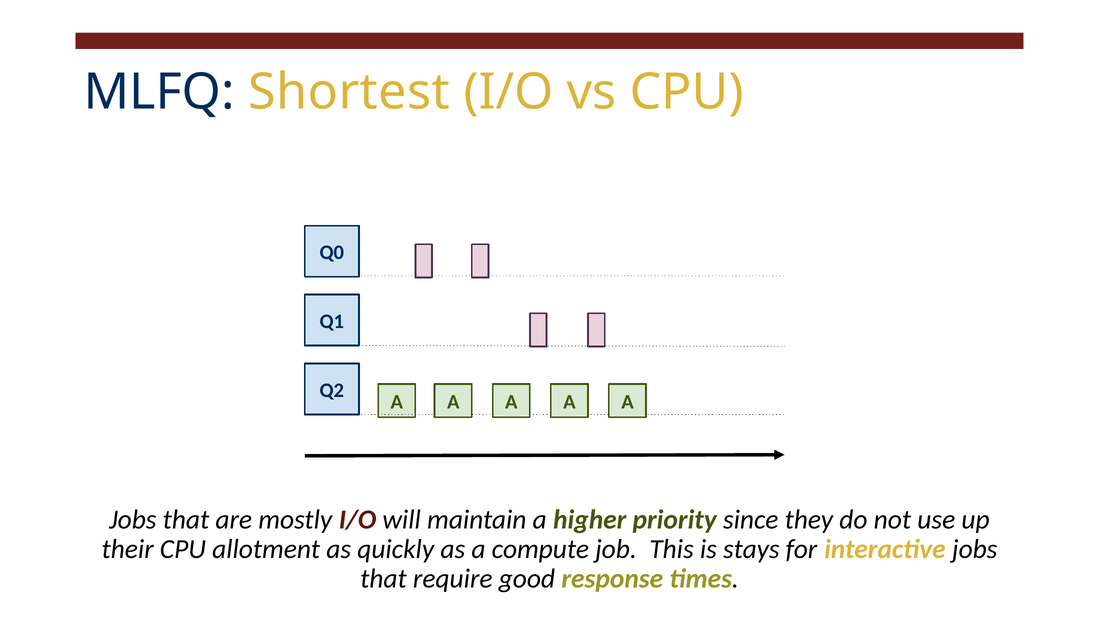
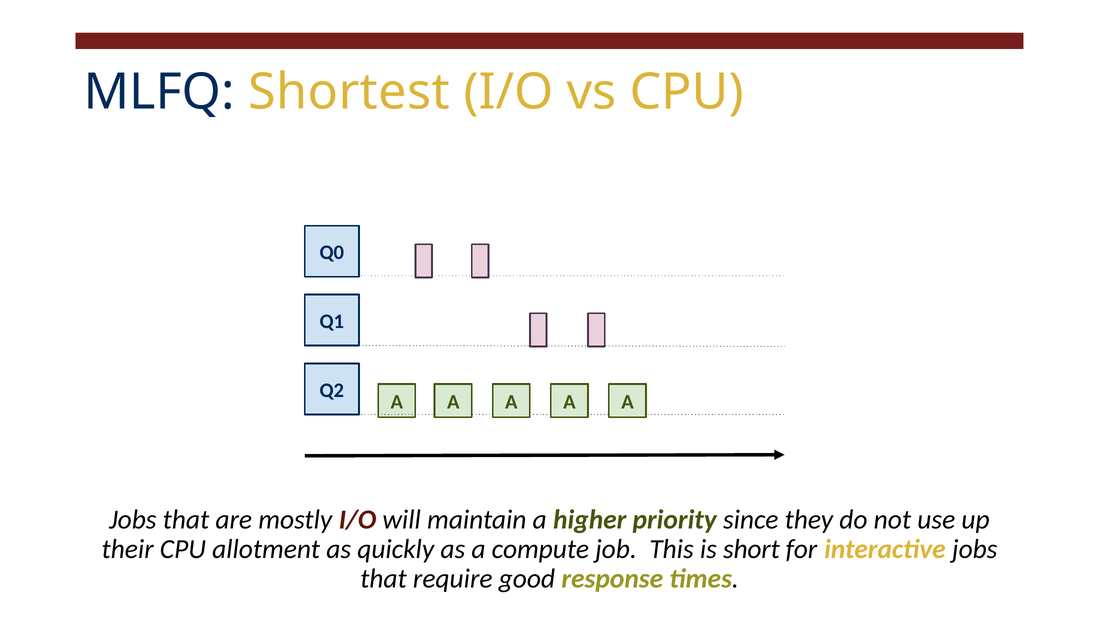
stays: stays -> short (751, 549)
